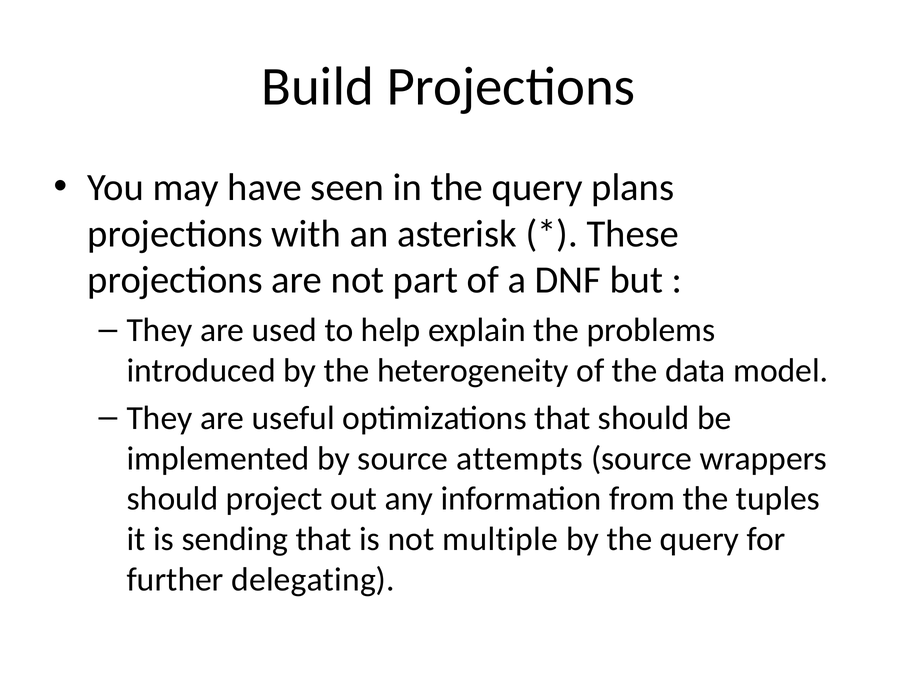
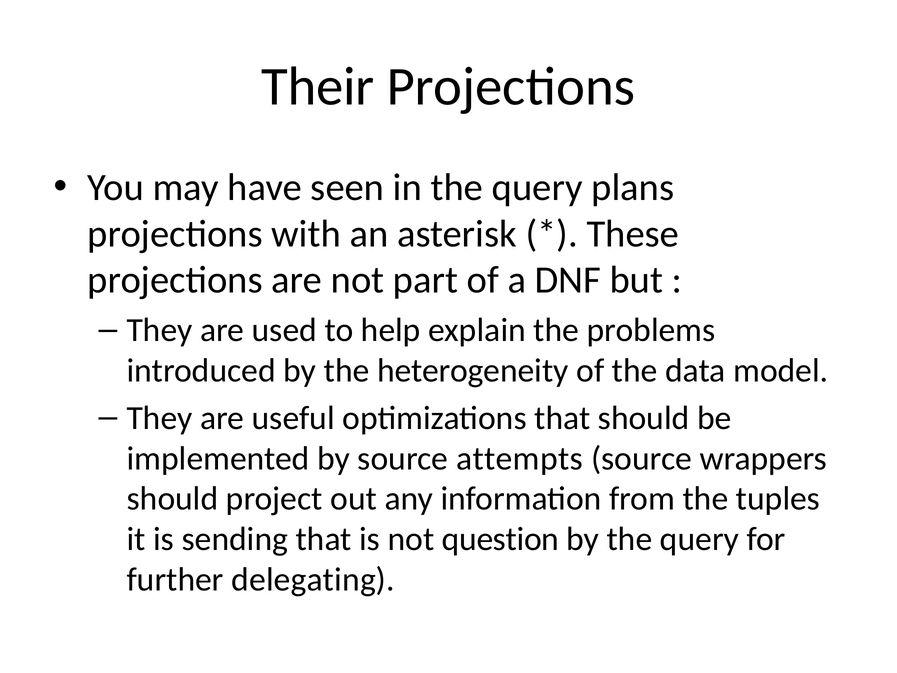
Build: Build -> Their (318, 87)
multiple: multiple -> question (501, 539)
